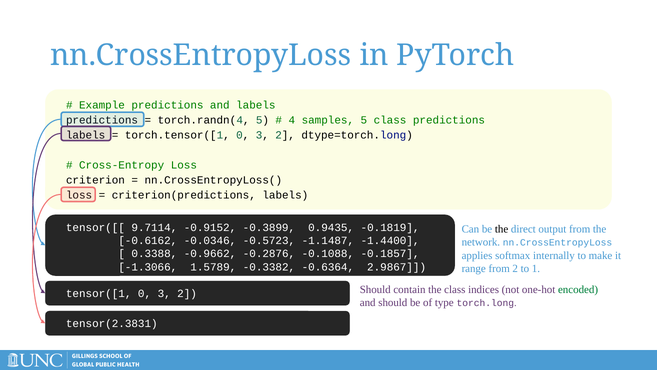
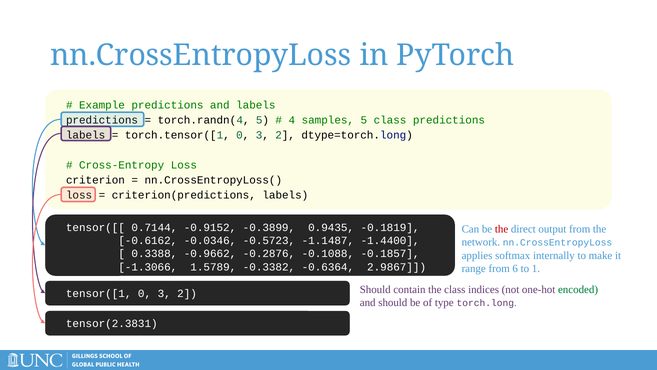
9.7114: 9.7114 -> 0.7144 (154, 227)
the colour: black -> red (502, 229)
from 2: 2 -> 6 (515, 268)
